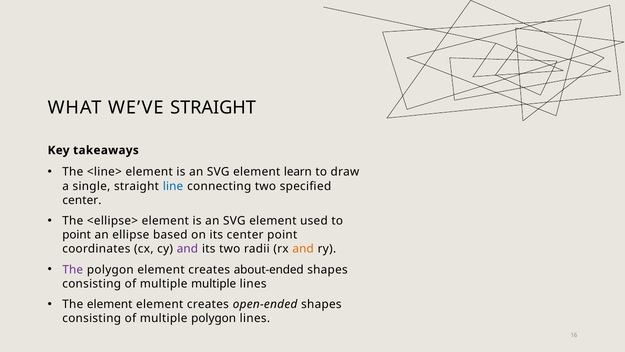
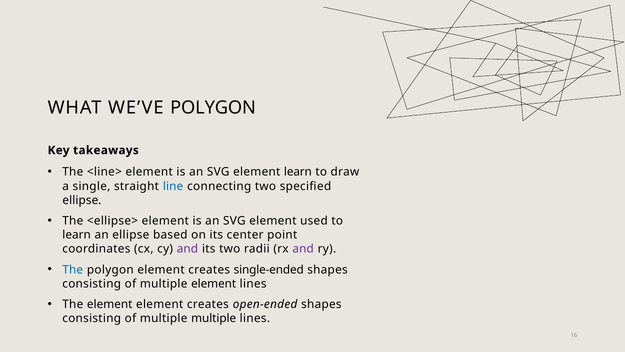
WE’VE STRAIGHT: STRAIGHT -> POLYGON (213, 107)
center: center -> ellipse (82, 200)
point: point -> learn (77, 235)
and colour: orange -> purple (303, 249)
The colour: purple -> blue (73, 269)
about-ended: about-ended -> single-ended (269, 269)
multiple multiple: multiple -> element (214, 283)
multiple polygon: polygon -> multiple (214, 318)
